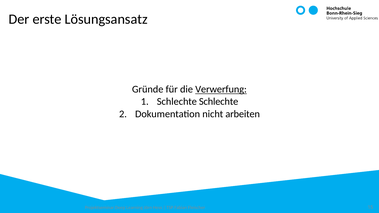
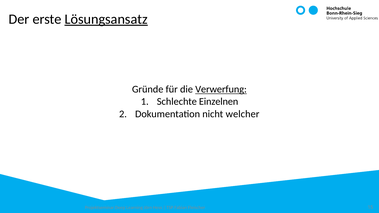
Lösungsansatz underline: none -> present (106, 19)
Schlechte Schlechte: Schlechte -> Einzelnen (219, 102)
arbeiten: arbeiten -> welcher (243, 114)
